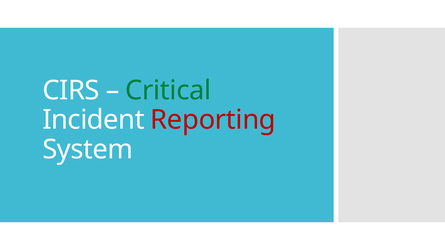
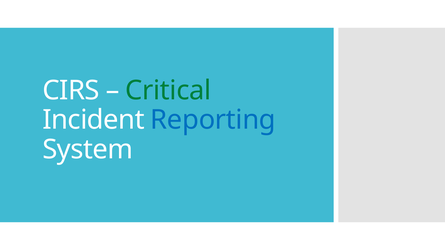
Reporting colour: red -> blue (213, 120)
